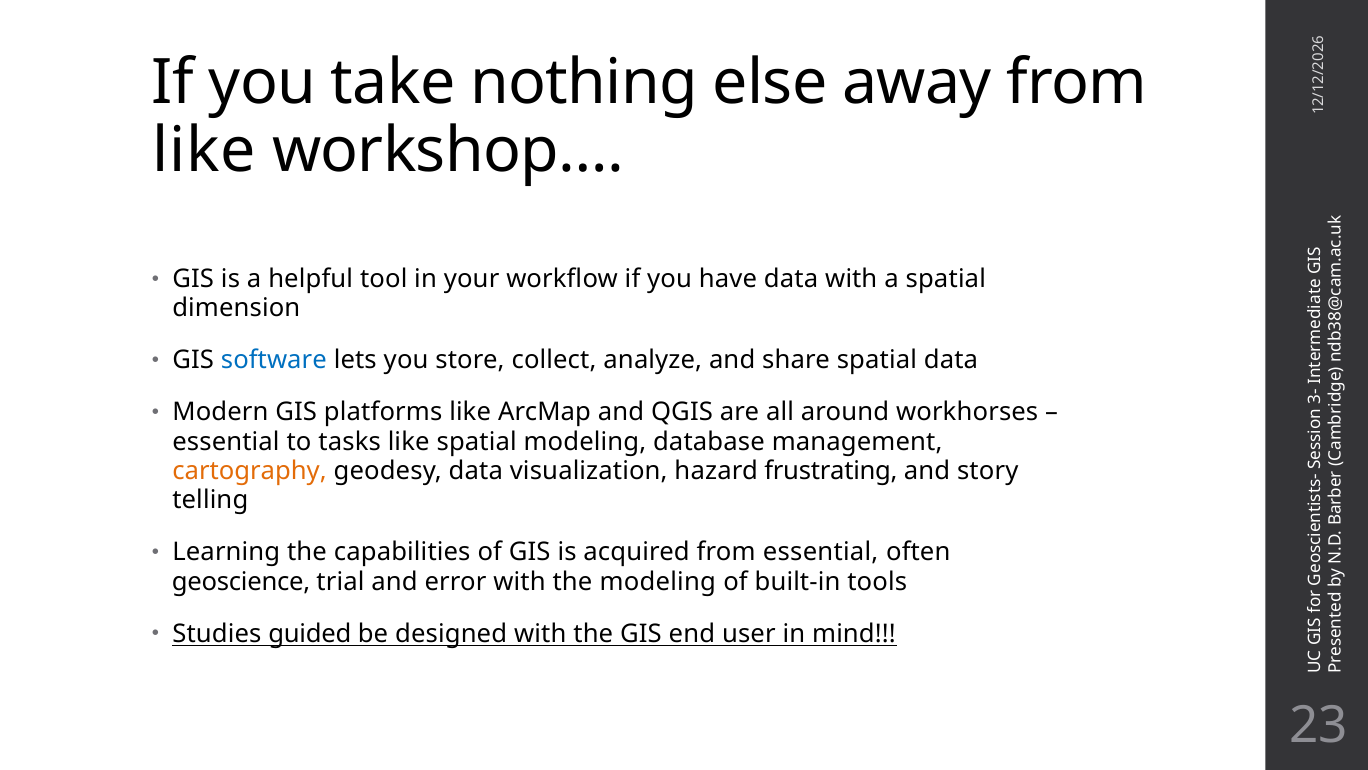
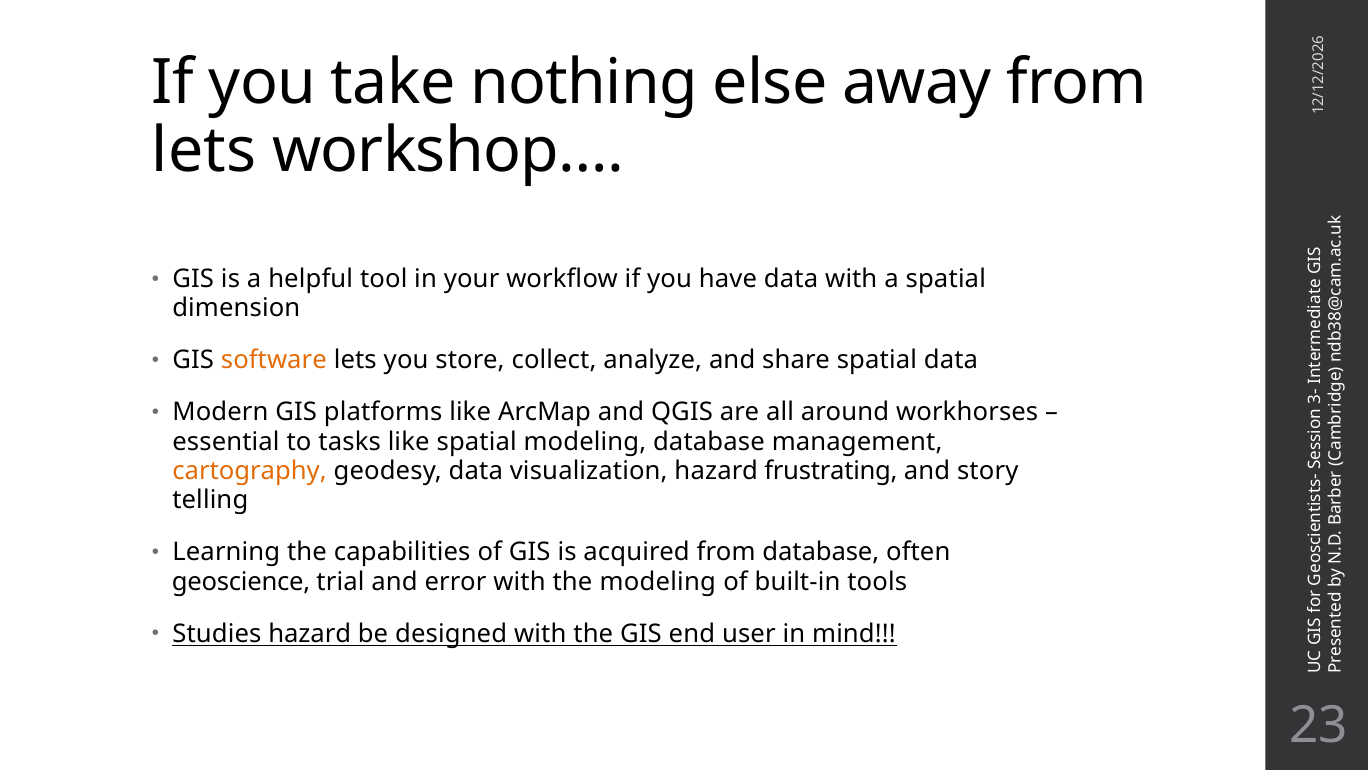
like: like -> lets (204, 150)
software colour: blue -> orange (274, 360)
from essential: essential -> database (821, 552)
Studies guided: guided -> hazard (310, 633)
